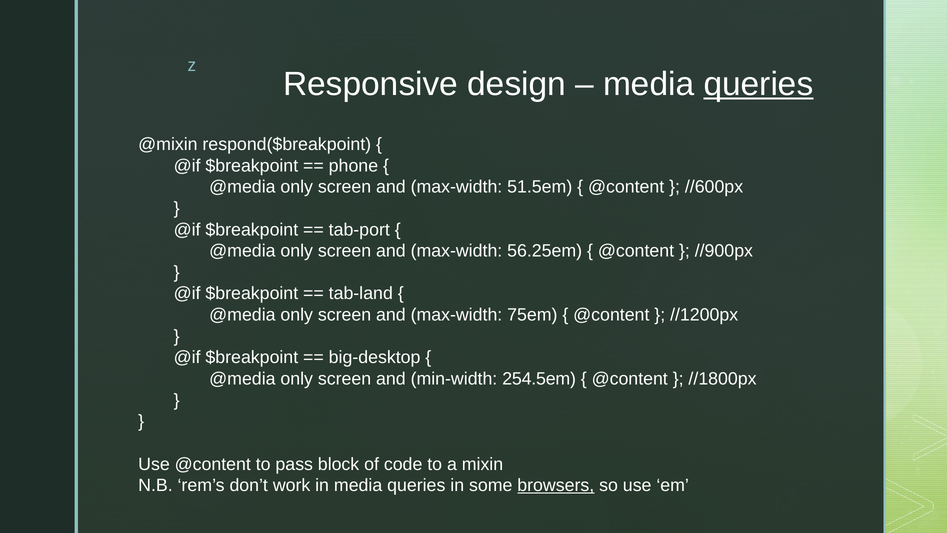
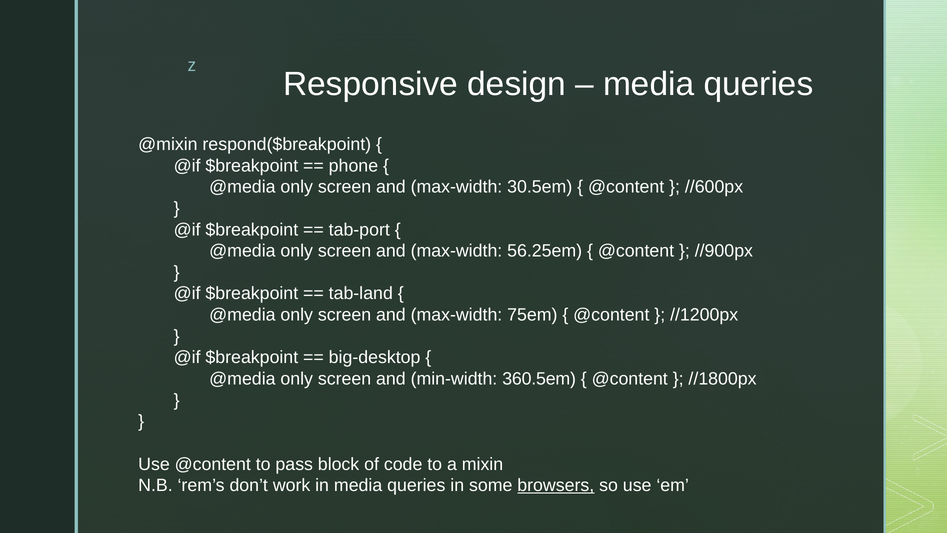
queries underline: present -> none (758, 84)
51.5em: 51.5em -> 30.5em (540, 187)
254.5em: 254.5em -> 360.5em (539, 379)
